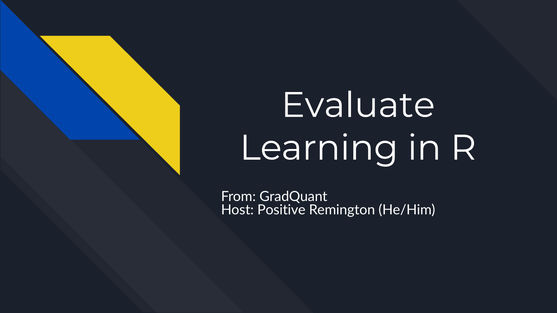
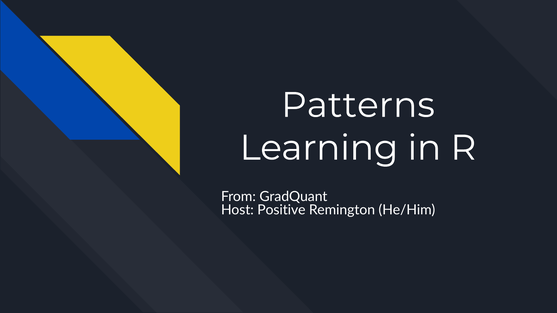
Evaluate: Evaluate -> Patterns (358, 105)
